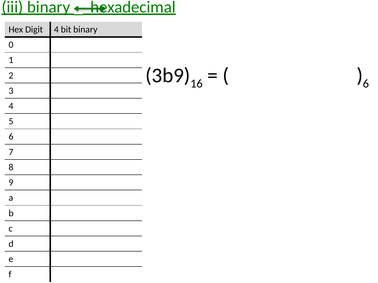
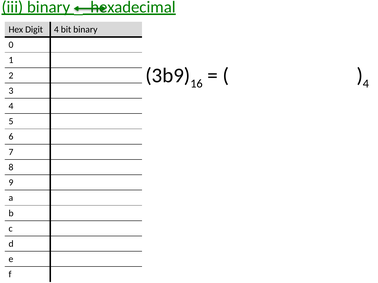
6: 6 -> 4 (366, 84)
